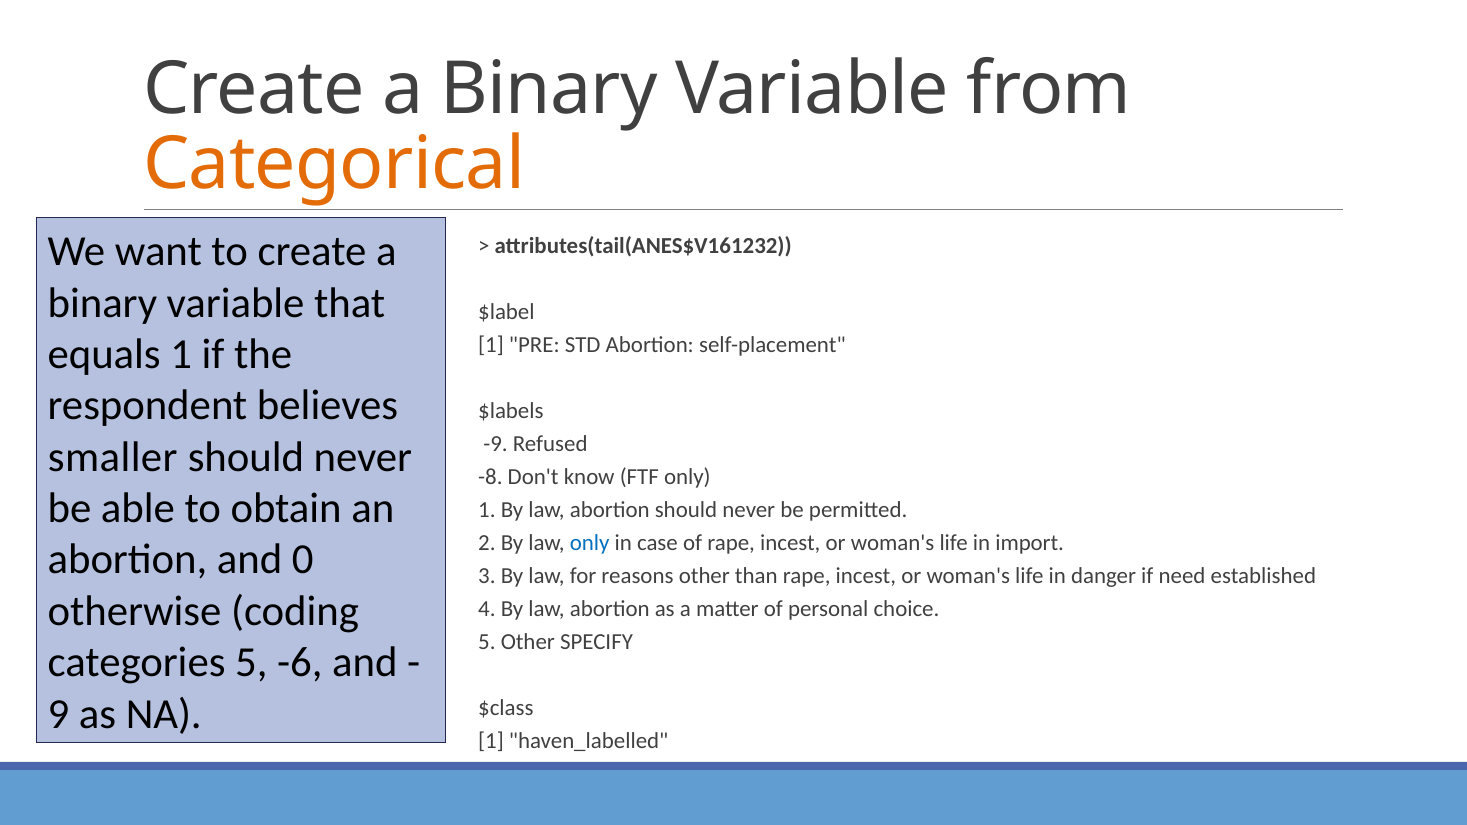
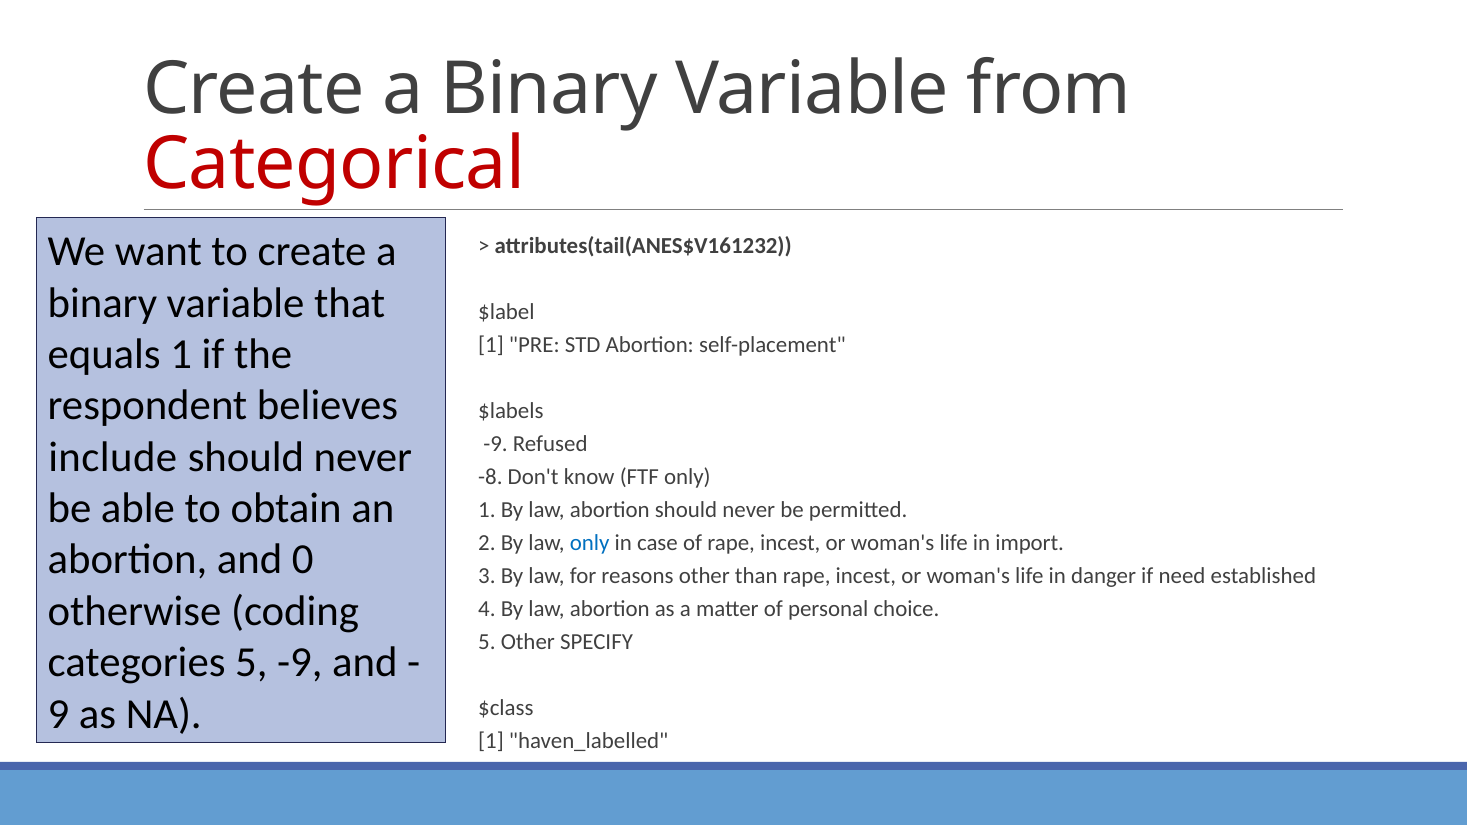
Categorical colour: orange -> red (334, 164)
smaller: smaller -> include (113, 457)
5 -6: -6 -> -9 (300, 663)
